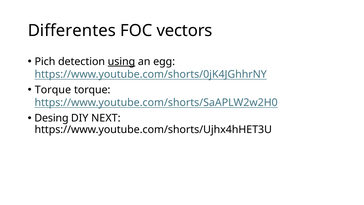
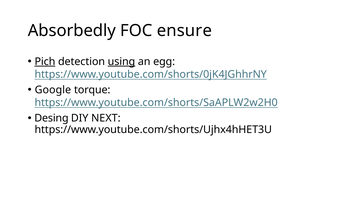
Differentes: Differentes -> Absorbedly (72, 31)
vectors: vectors -> ensure (184, 31)
Pich underline: none -> present (45, 62)
Torque: Torque -> Google (53, 90)
